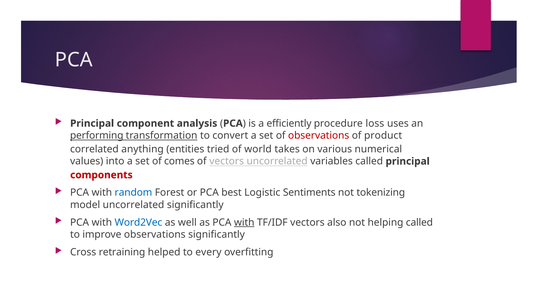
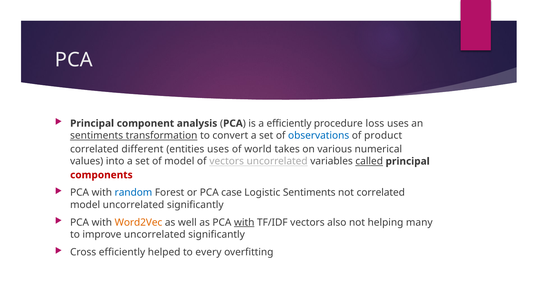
performing: performing -> sentiments (97, 136)
observations colour: red -> blue (319, 136)
anything: anything -> different (142, 149)
entities tried: tried -> uses (218, 149)
of comes: comes -> model (179, 162)
called underline: none -> present (369, 162)
best: best -> case (232, 193)
not tokenizing: tokenizing -> correlated (381, 193)
Word2Vec colour: blue -> orange (138, 223)
helping called: called -> many (419, 223)
improve observations: observations -> uncorrelated (155, 235)
Cross retraining: retraining -> efficiently (122, 253)
